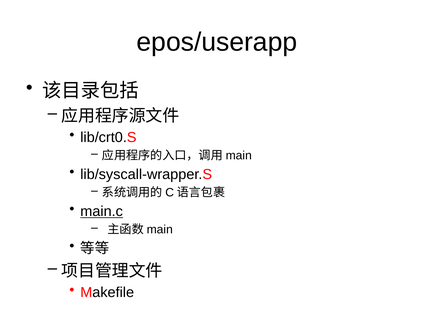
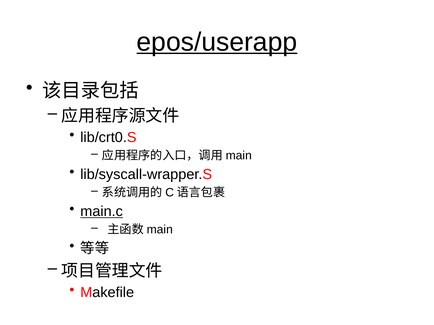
epos/userapp underline: none -> present (217, 42)
